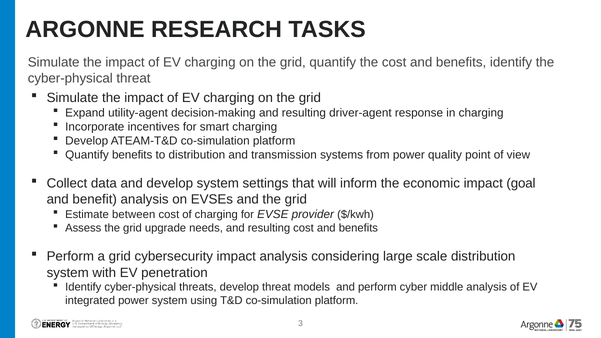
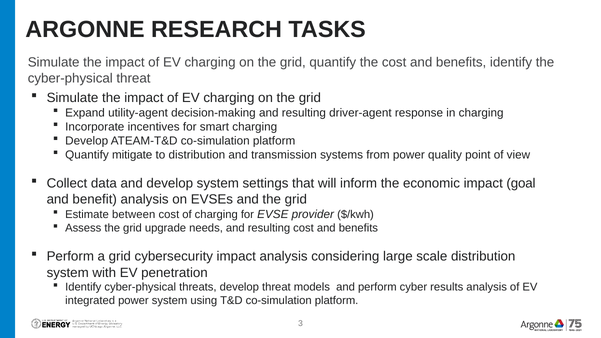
Quantify benefits: benefits -> mitigate (132, 155)
middle: middle -> results (447, 287)
